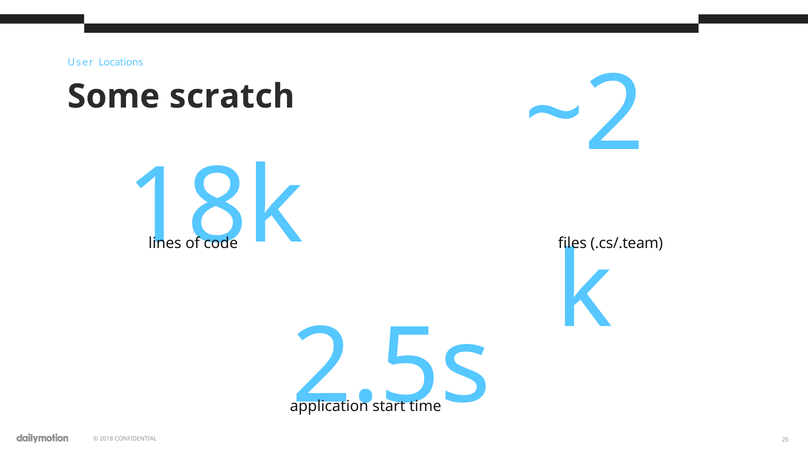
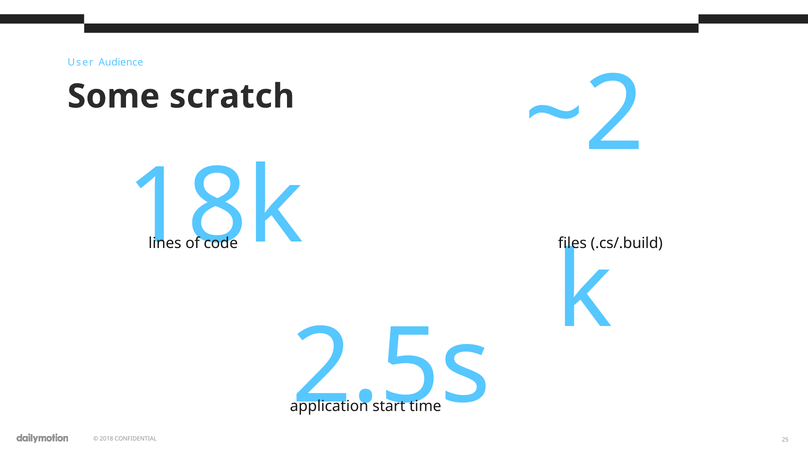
Locations: Locations -> Audience (121, 62)
.cs/.team: .cs/.team -> .cs/.build (627, 243)
